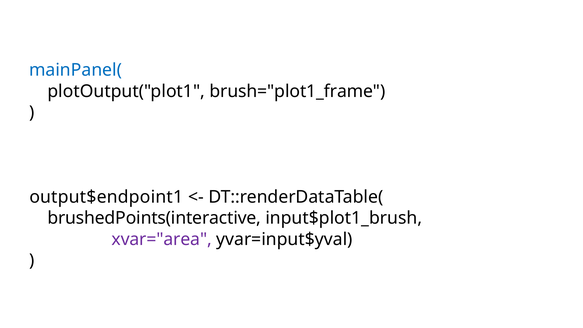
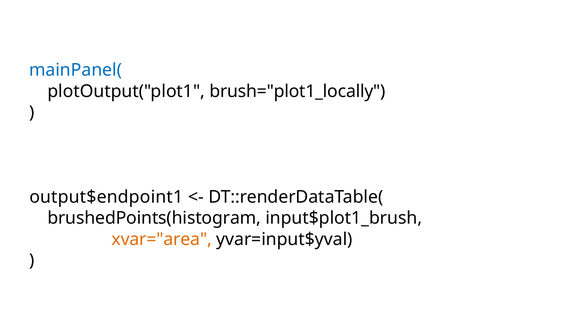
brush="plot1_frame: brush="plot1_frame -> brush="plot1_locally (297, 91)
brushedPoints(interactive: brushedPoints(interactive -> brushedPoints(histogram (154, 218)
xvar="area colour: purple -> orange (162, 239)
